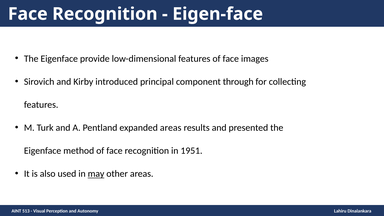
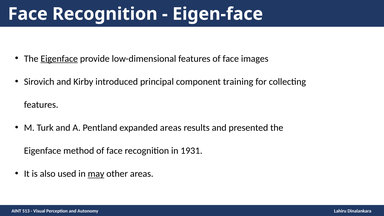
Eigenface underline: none -> present (59, 59)
through: through -> training (238, 82)
1951: 1951 -> 1931 (192, 151)
